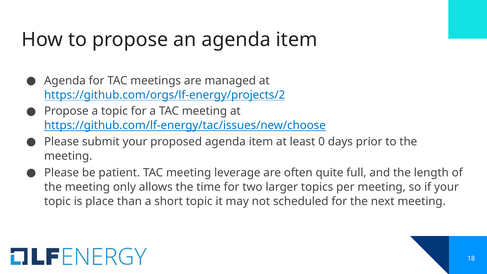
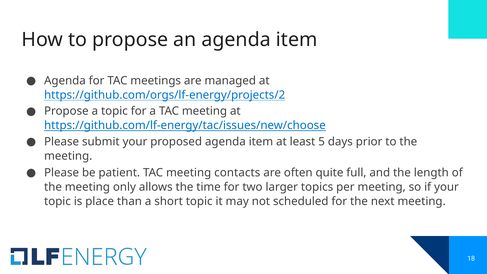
0: 0 -> 5 (322, 142)
leverage: leverage -> contacts (237, 173)
